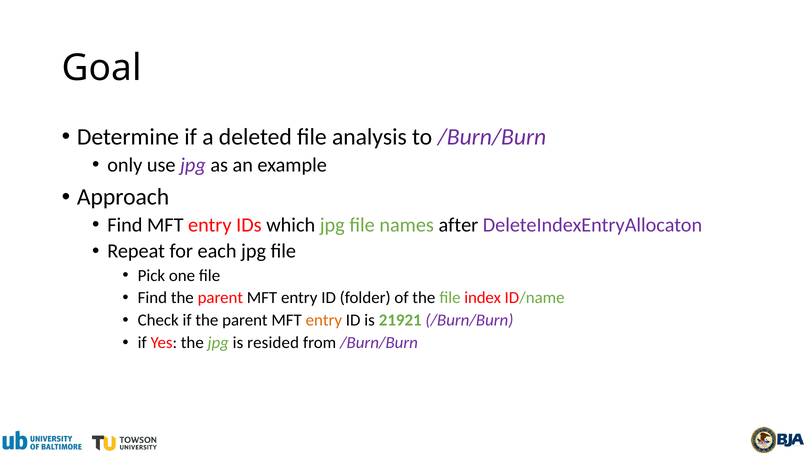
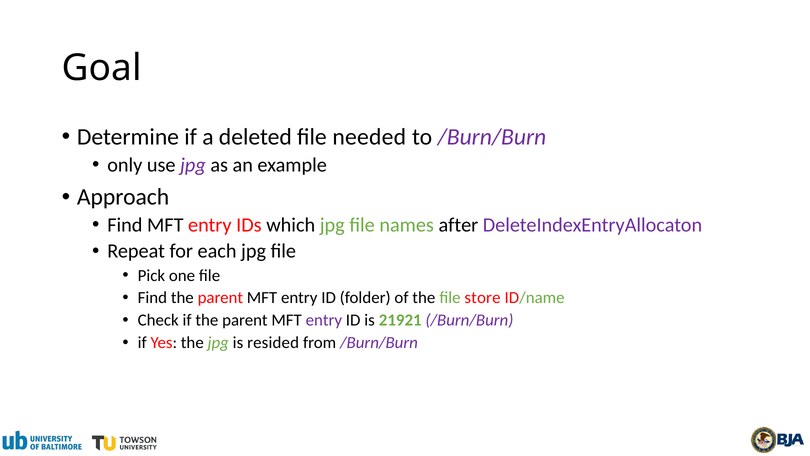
analysis: analysis -> needed (369, 137)
index: index -> store (483, 298)
entry colour: orange -> purple (324, 320)
